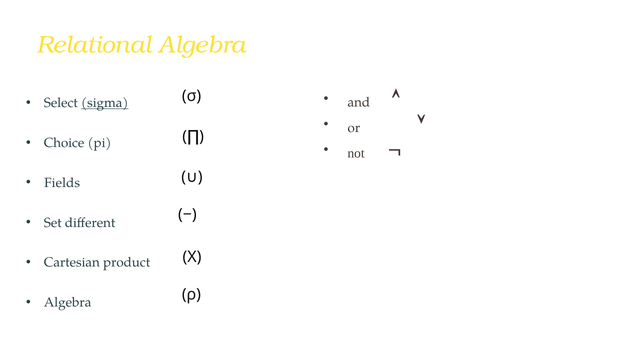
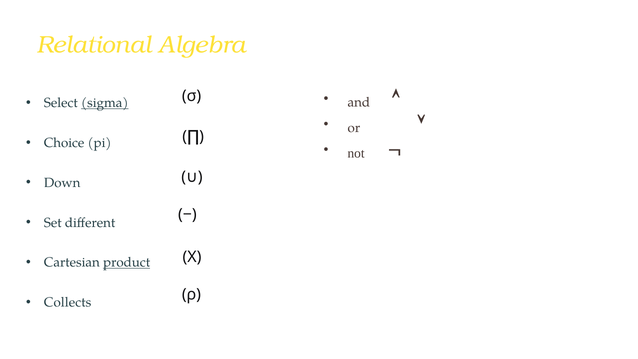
Fields: Fields -> Down (62, 183)
product underline: none -> present (127, 262)
Algebra: Algebra -> Collects (68, 302)
